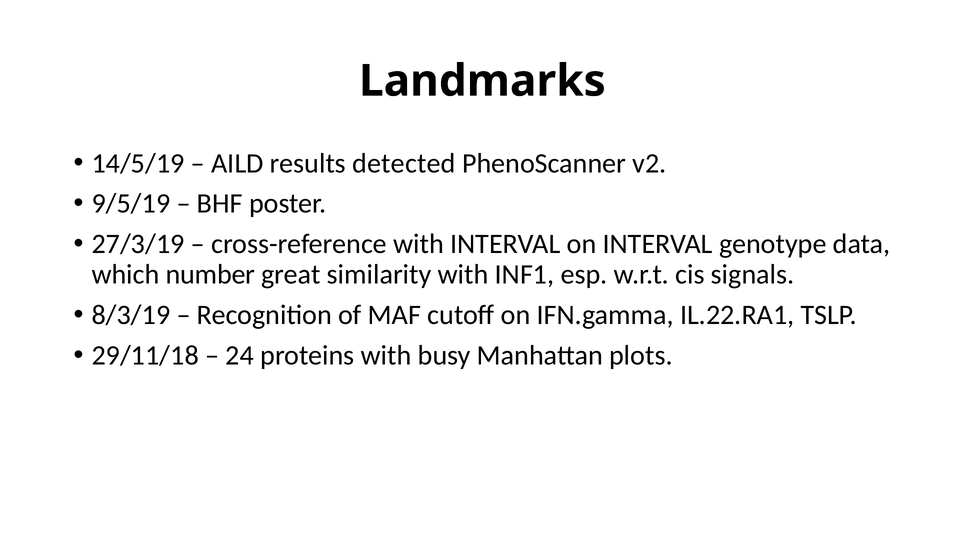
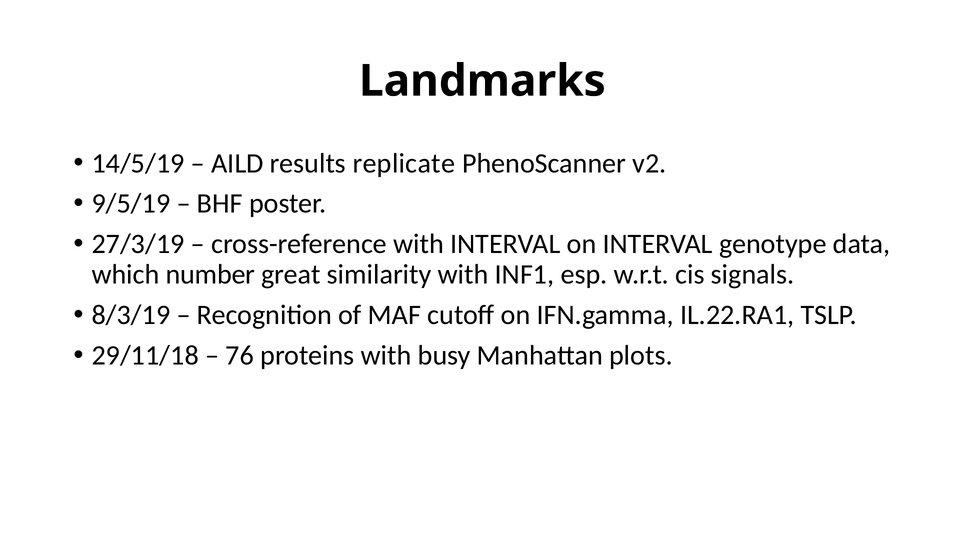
detected: detected -> replicate (404, 163)
24: 24 -> 76 (240, 355)
